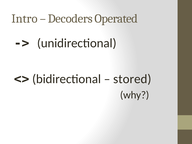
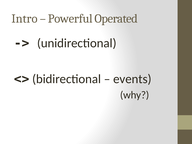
Decoders: Decoders -> Powerful (70, 19)
stored: stored -> events (132, 79)
